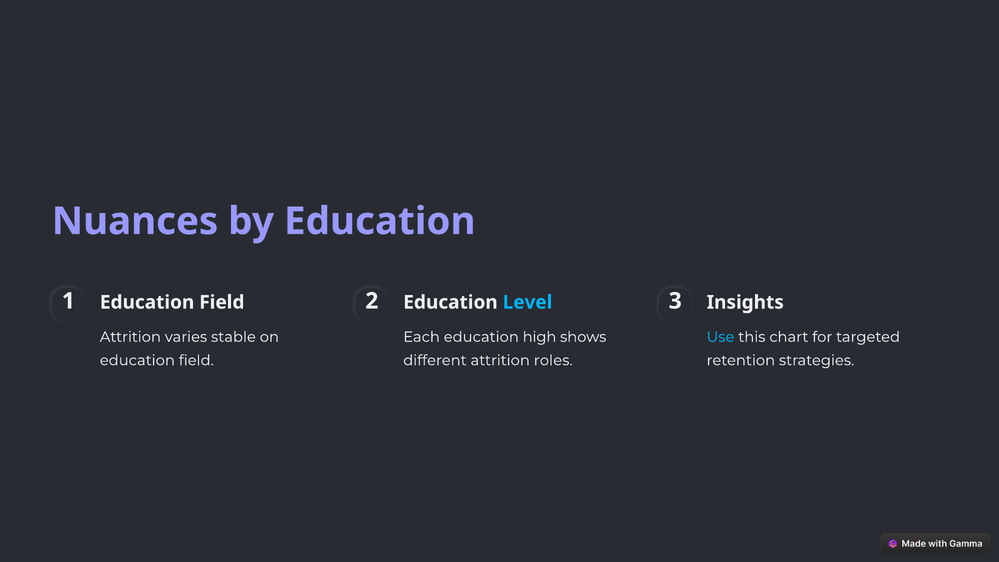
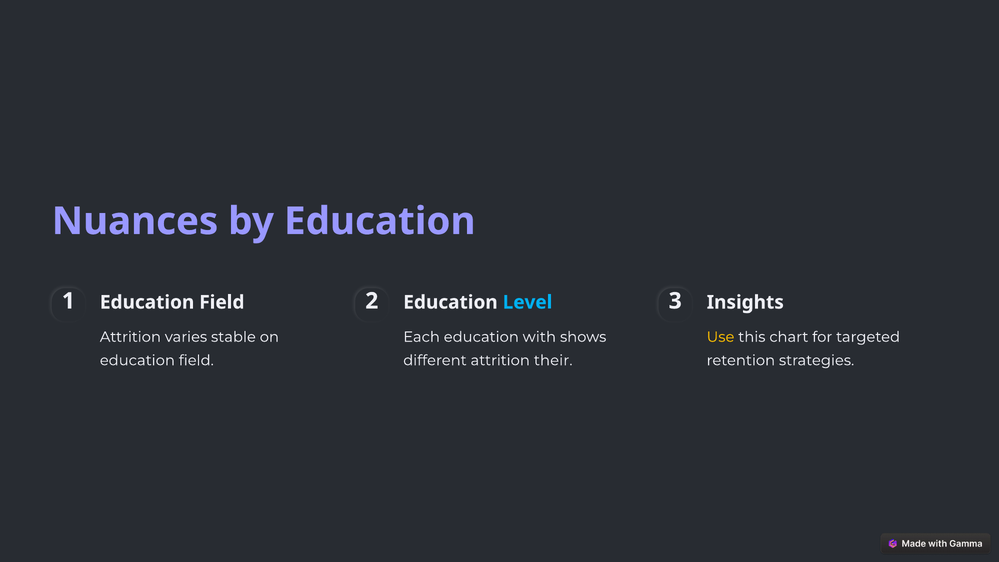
high: high -> with (539, 337)
Use colour: light blue -> yellow (721, 337)
roles: roles -> their (553, 360)
